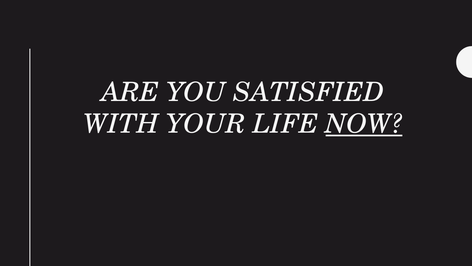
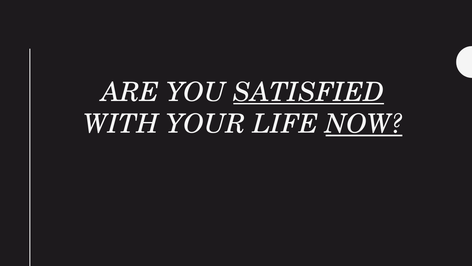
SATISFIED underline: none -> present (309, 92)
